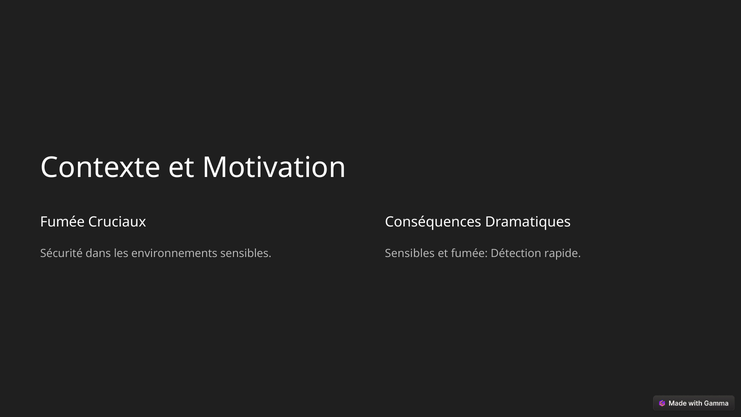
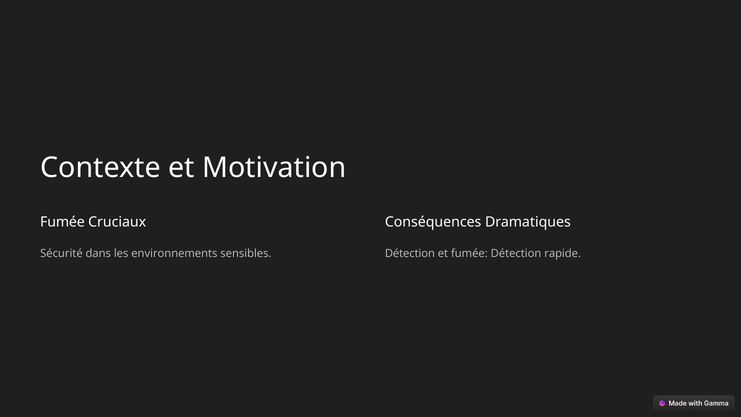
Sensibles: Sensibles -> Détection (410, 253)
